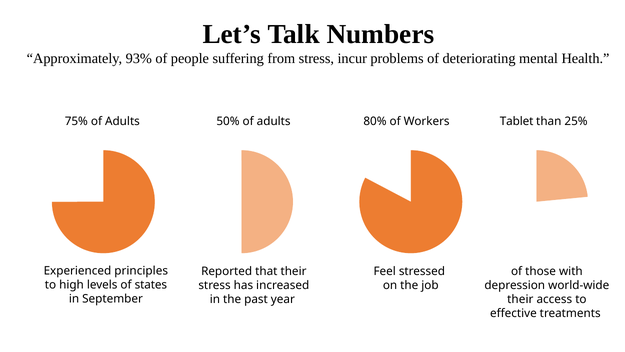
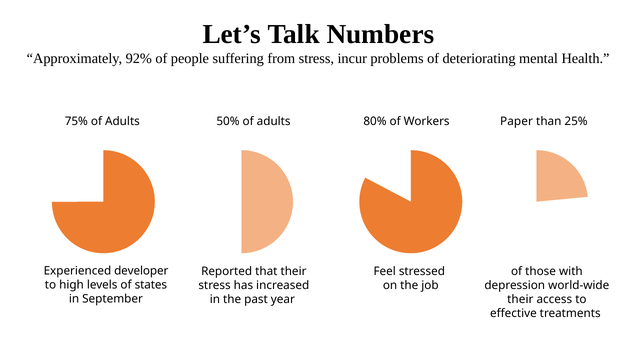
93%: 93% -> 92% (139, 58)
Tablet: Tablet -> Paper (516, 121)
principles: principles -> developer (141, 271)
